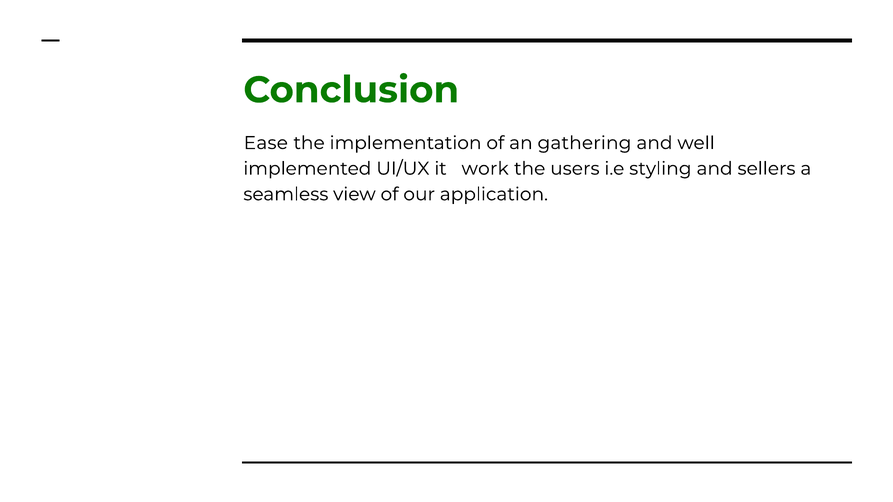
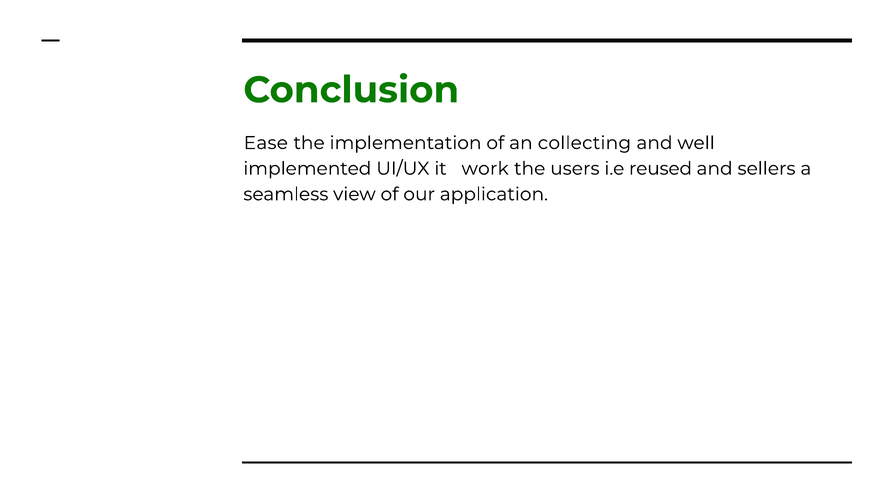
gathering: gathering -> collecting (584, 143)
styling: styling -> reused (660, 169)
